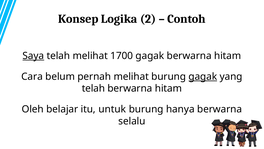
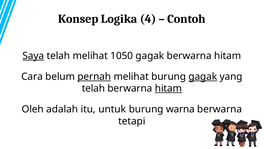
2: 2 -> 4 (148, 19)
1700: 1700 -> 1050 (122, 56)
pernah underline: none -> present (94, 76)
hitam underline: none -> present (168, 88)
belajar: belajar -> adalah (62, 109)
hanya: hanya -> warna (180, 109)
selalu: selalu -> tetapi (132, 121)
